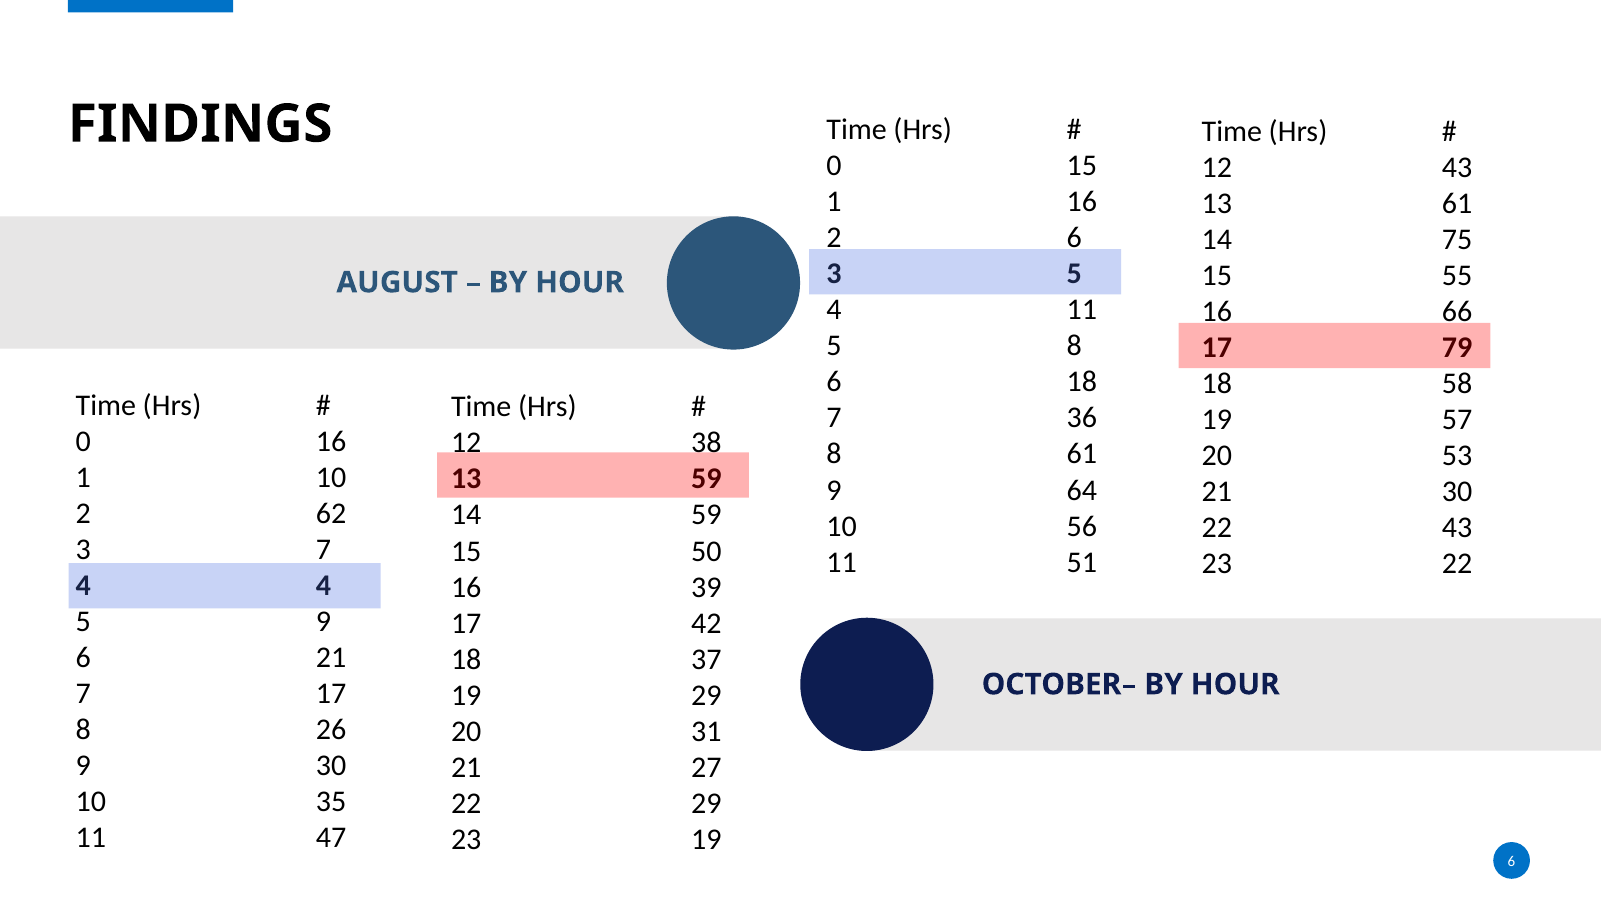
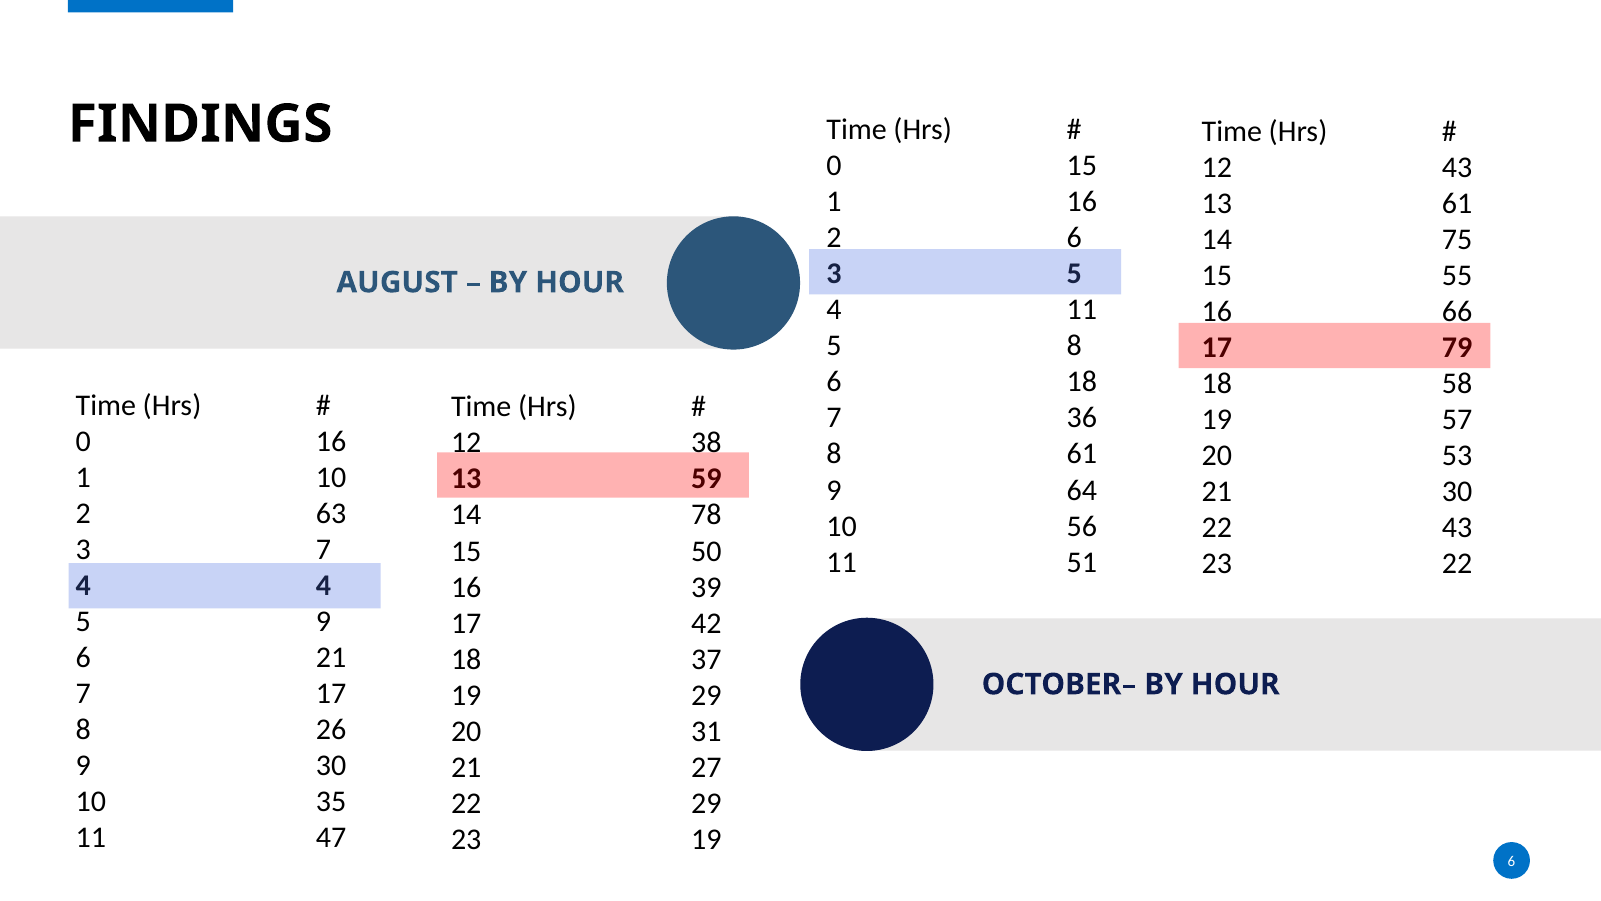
62: 62 -> 63 (331, 513)
14 59: 59 -> 78 (706, 515)
